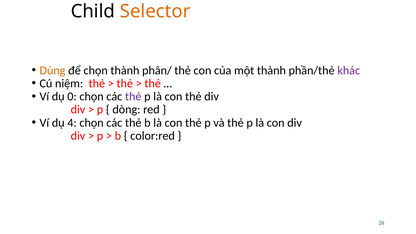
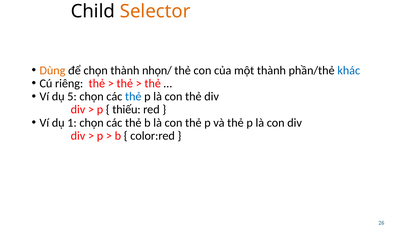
phân/: phân/ -> nhọn/ (157, 70)
khác colour: purple -> blue (349, 70)
niệm: niệm -> riêng (69, 83)
0: 0 -> 5 (72, 97)
thẻ colour: purple -> blue (133, 97)
dòng: dòng -> thiếu (127, 110)
4: 4 -> 1 (72, 123)
